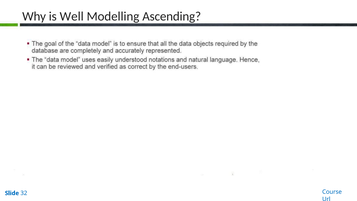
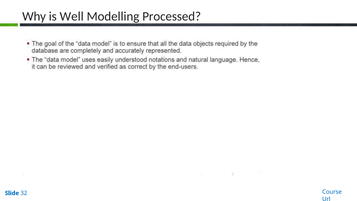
Ascending: Ascending -> Processed (172, 16)
